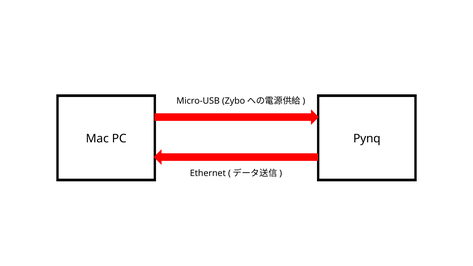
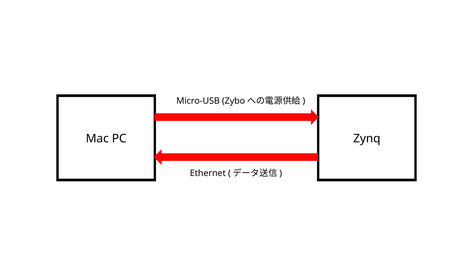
Pynq: Pynq -> Zynq (367, 139)
